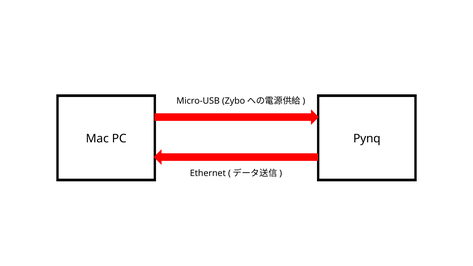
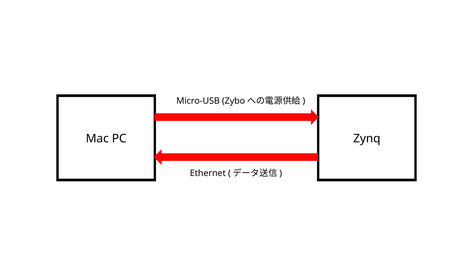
Pynq: Pynq -> Zynq (367, 139)
